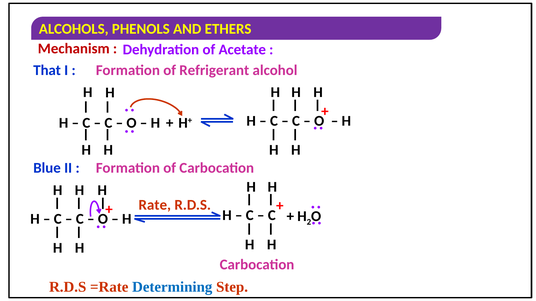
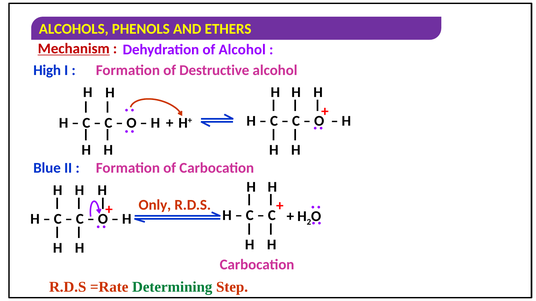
Mechanism underline: none -> present (74, 49)
of Acetate: Acetate -> Alcohol (242, 50)
That: That -> High (47, 70)
Refrigerant: Refrigerant -> Destructive (214, 70)
Rate: Rate -> Only (155, 205)
Determining colour: blue -> green (172, 287)
